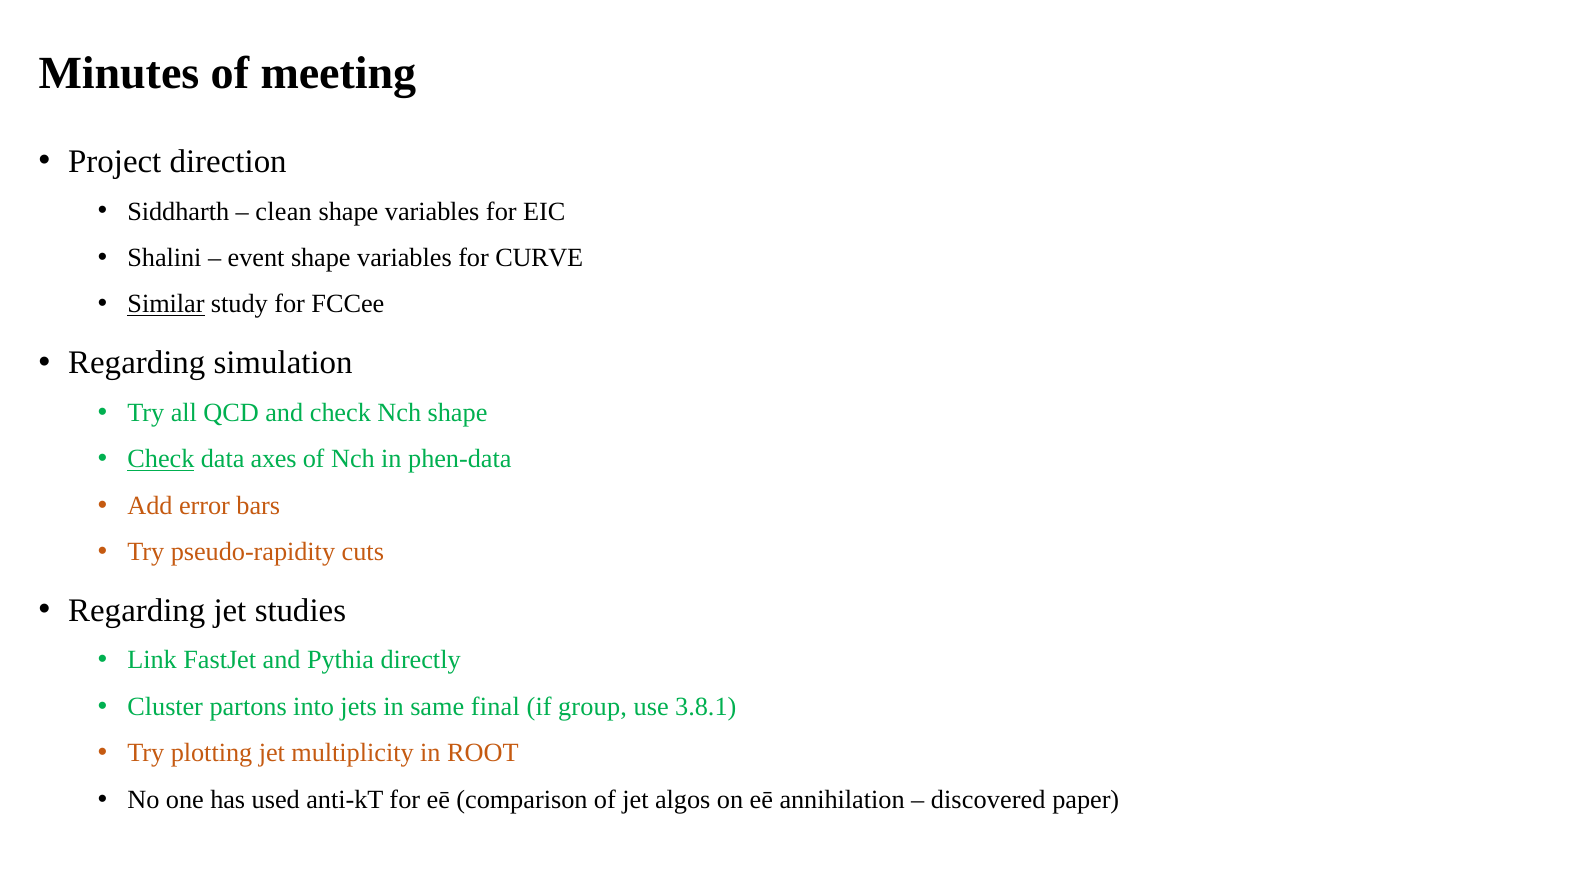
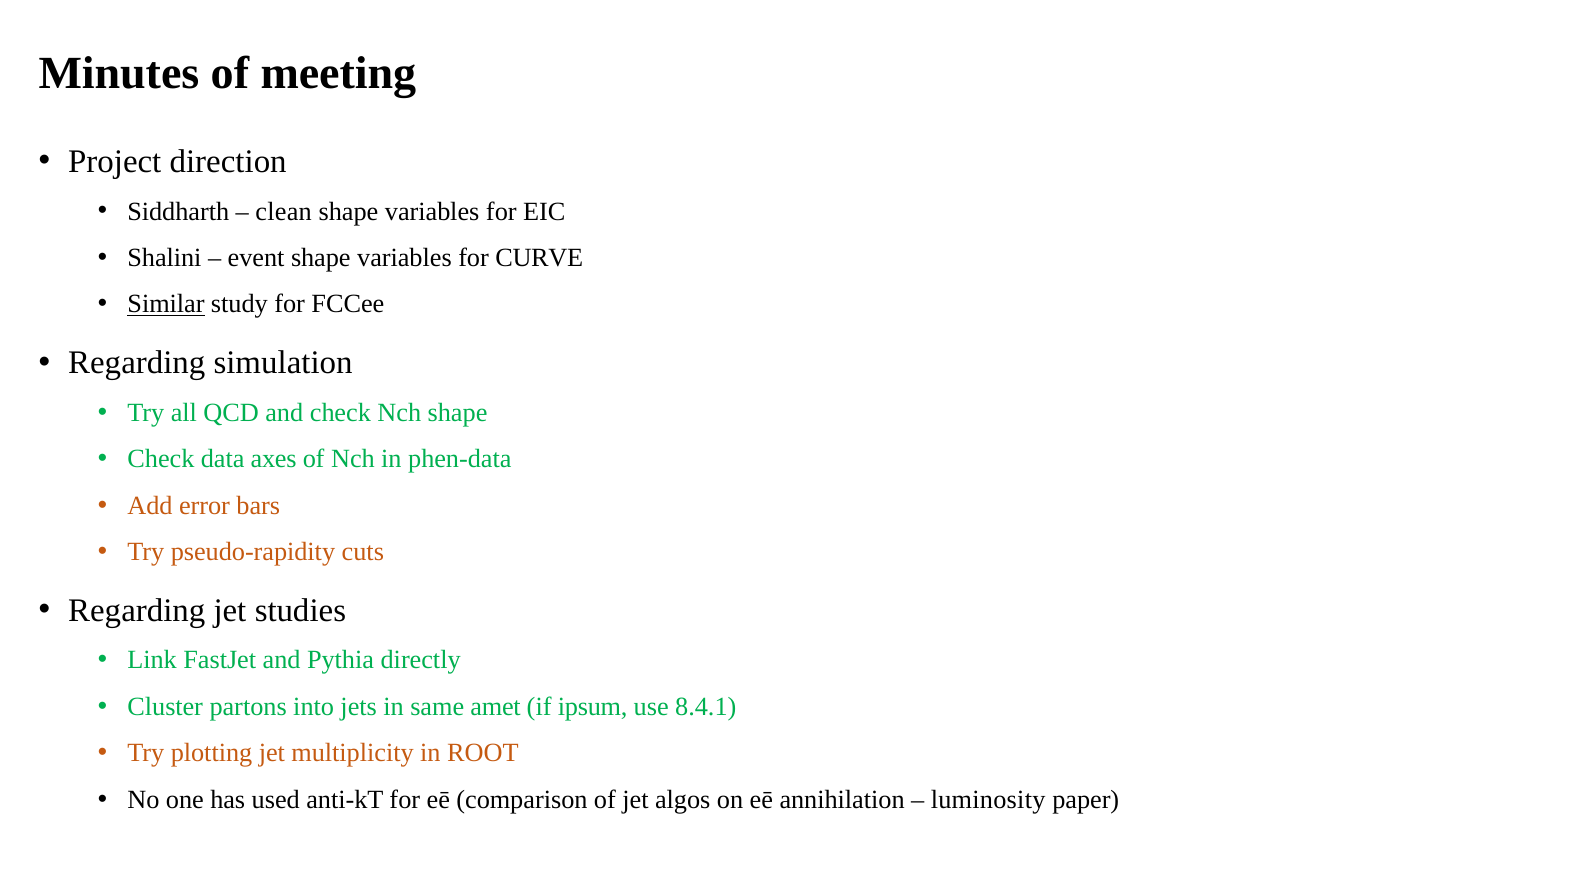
Check underline: present -> none (161, 459)
final: final -> amet (496, 707)
group: group -> ipsum (593, 707)
3.8.1: 3.8.1 -> 8.4.1 (706, 707)
discovered: discovered -> luminosity (988, 800)
